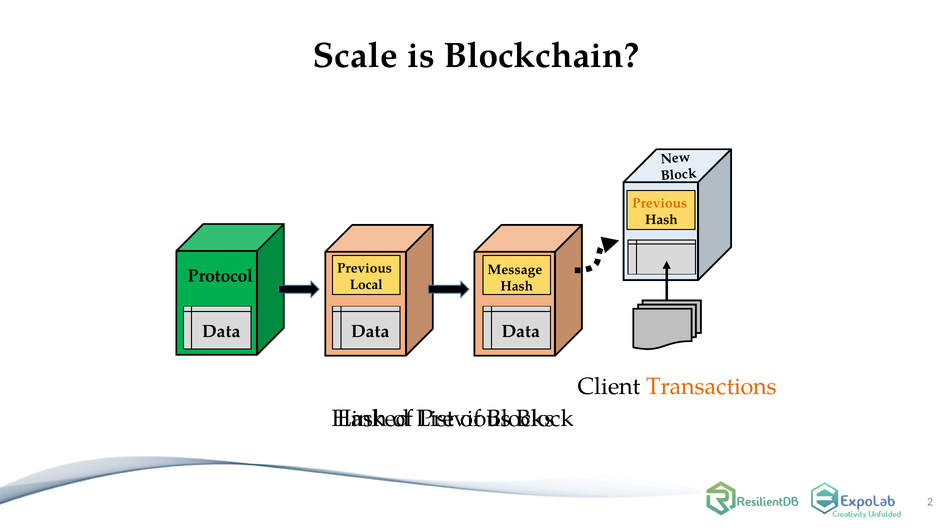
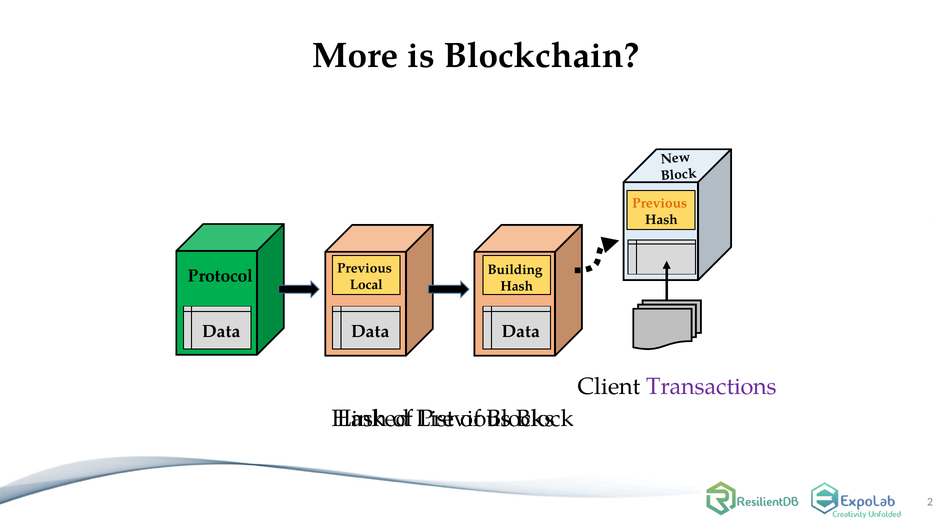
Scale: Scale -> More (355, 56)
Message: Message -> Building (515, 270)
Transactions colour: orange -> purple (712, 387)
